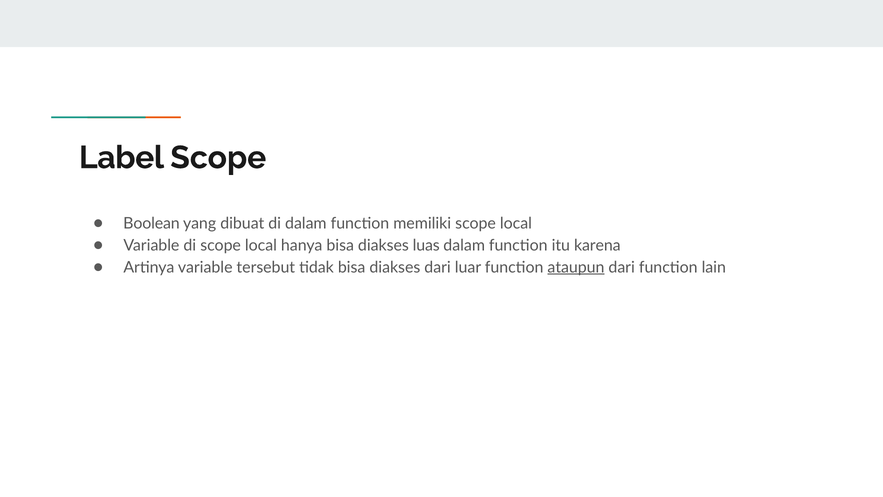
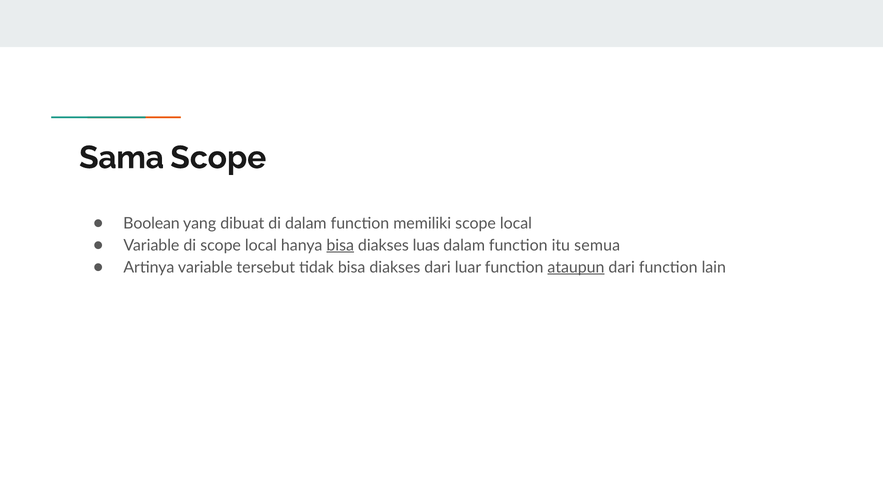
Label: Label -> Sama (122, 158)
bisa underline: none -> present (340, 245)
karena: karena -> semua (597, 245)
